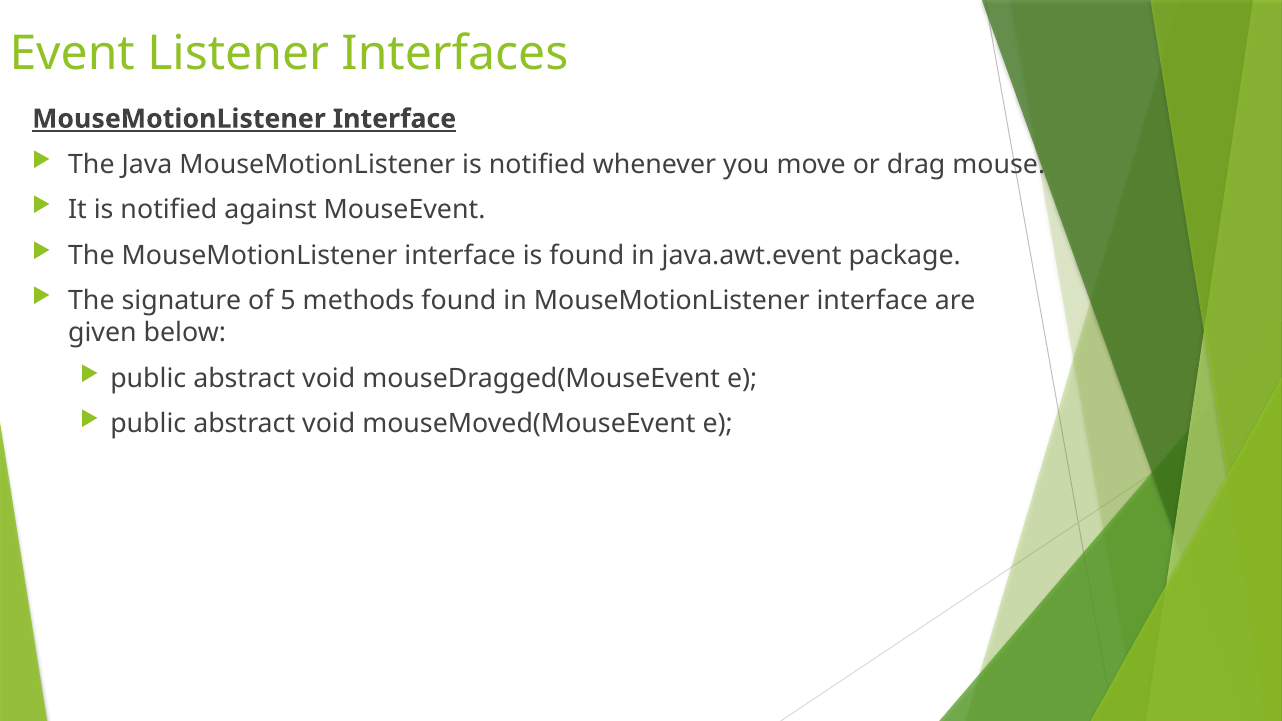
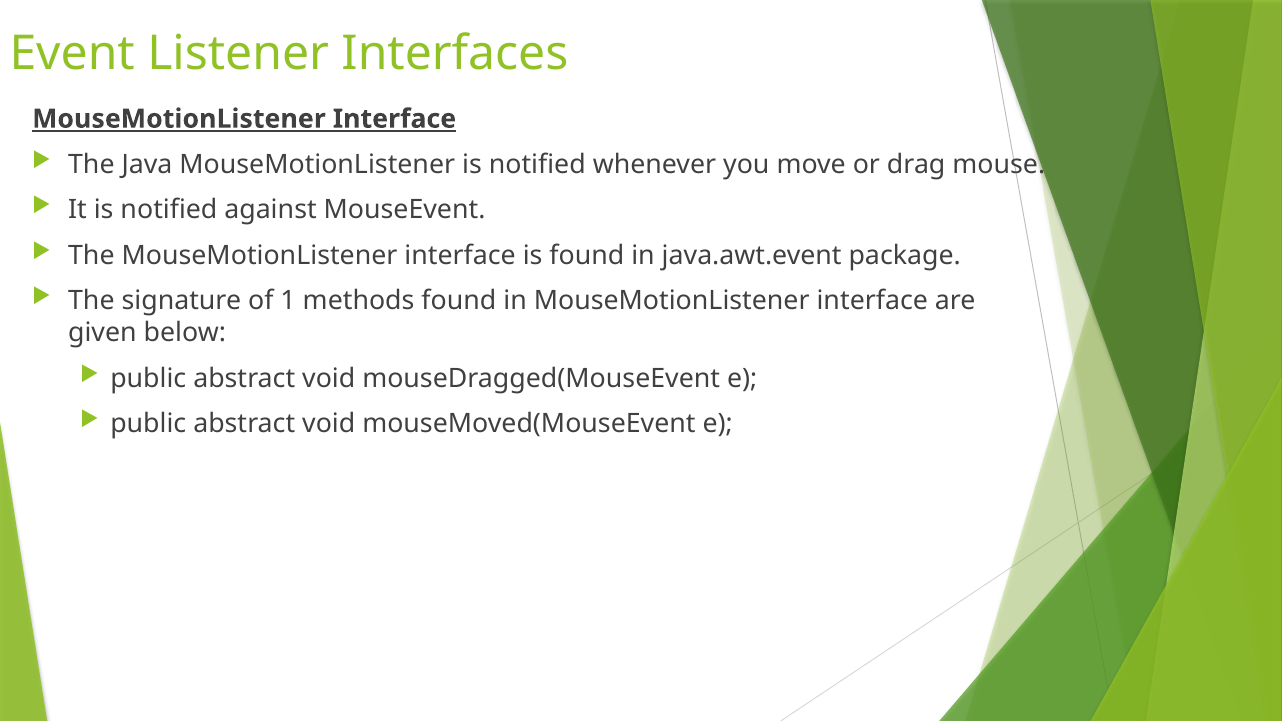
5: 5 -> 1 (288, 301)
